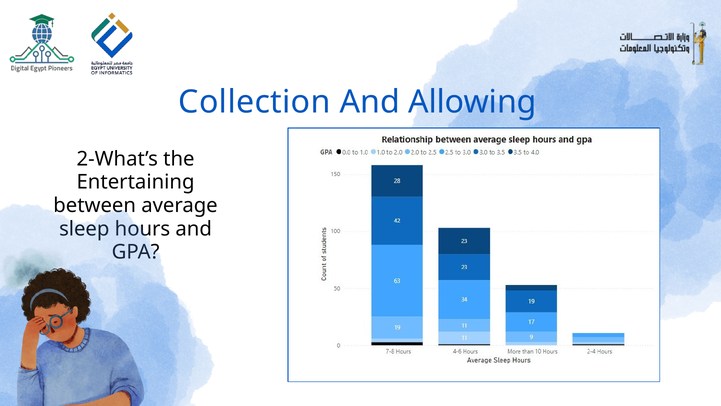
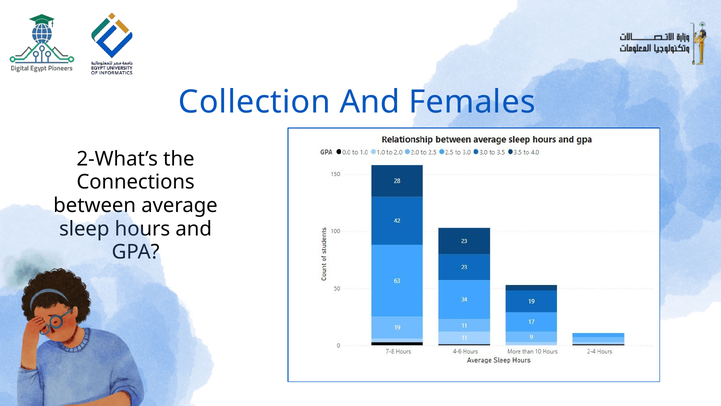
Allowing: Allowing -> Females (472, 102)
Entertaining: Entertaining -> Connections (136, 182)
